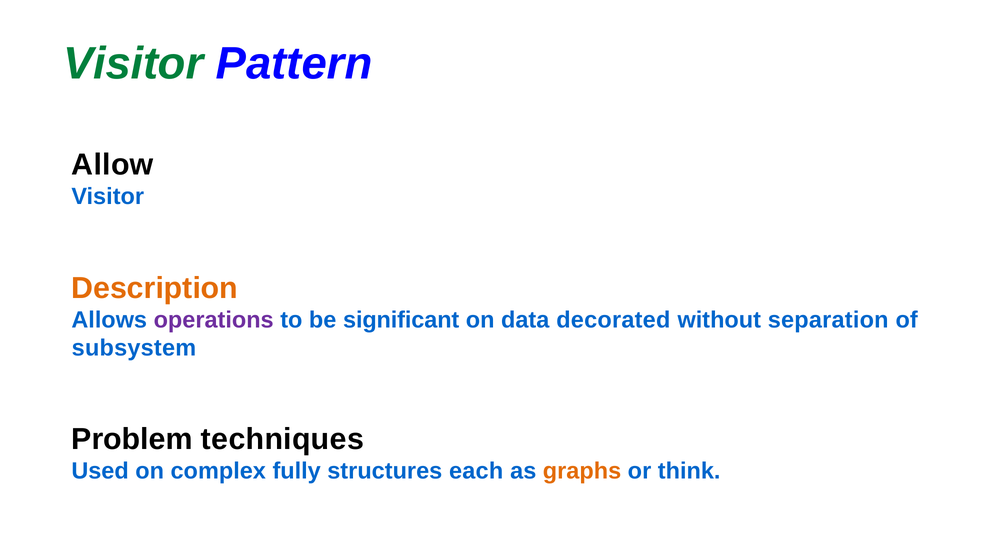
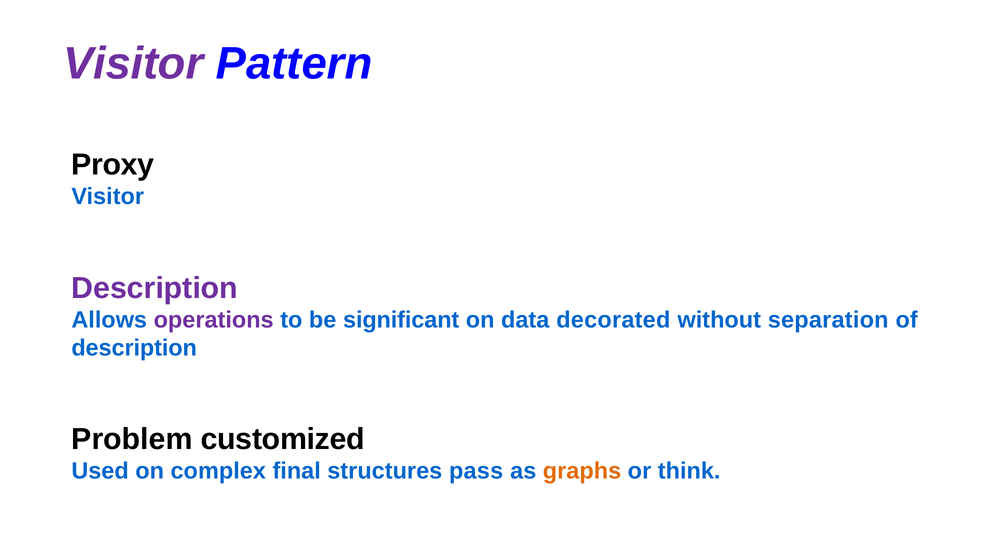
Visitor colour: green -> purple (133, 64)
Allow: Allow -> Proxy (113, 165)
Description colour: orange -> purple (155, 288)
subsystem: subsystem -> description (134, 348)
techniques: techniques -> customized (283, 439)
fully: fully -> final (297, 471)
each: each -> pass (476, 471)
